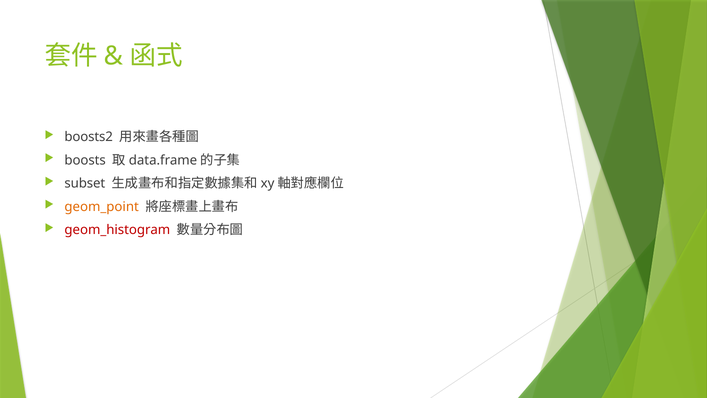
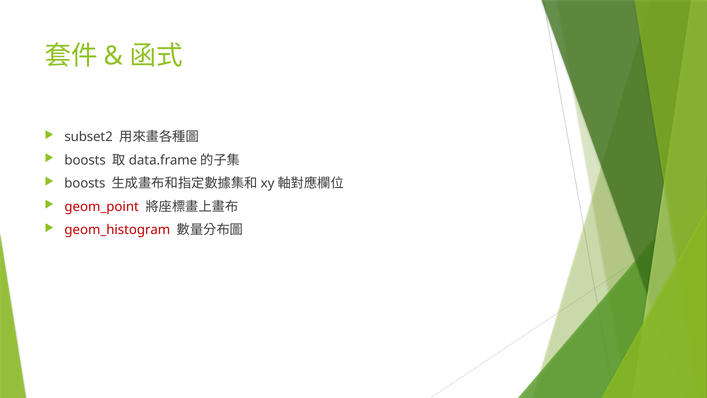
boosts2: boosts2 -> subset2 (89, 137)
subset: subset -> boosts (85, 183)
geom_point colour: orange -> red (102, 207)
